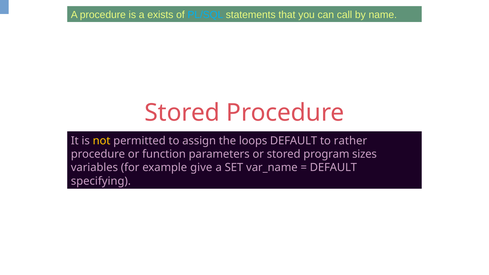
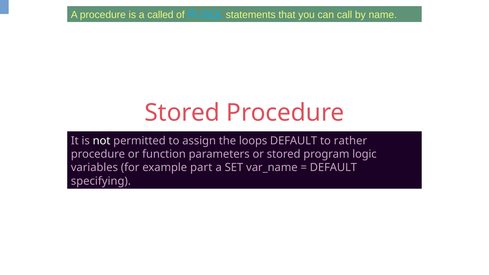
exists: exists -> called (160, 15)
not colour: yellow -> white (102, 141)
sizes: sizes -> logic (364, 154)
give: give -> part (201, 168)
